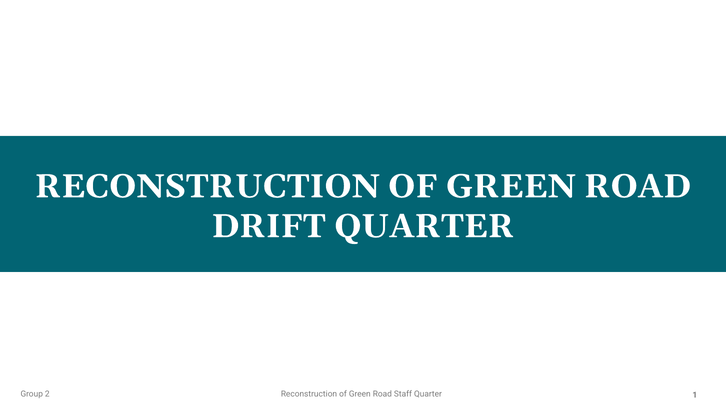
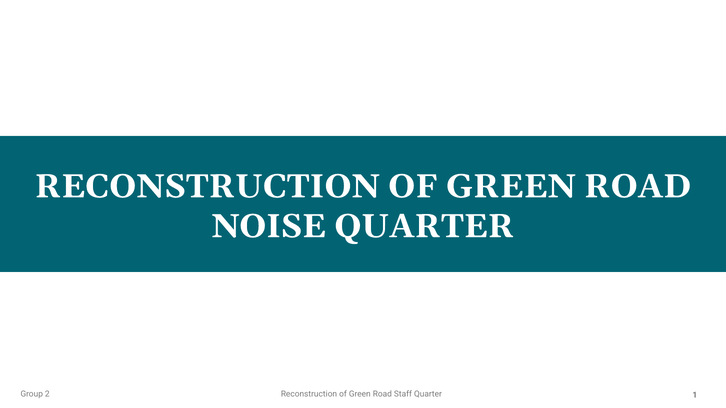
DRIFT: DRIFT -> NOISE (269, 226)
